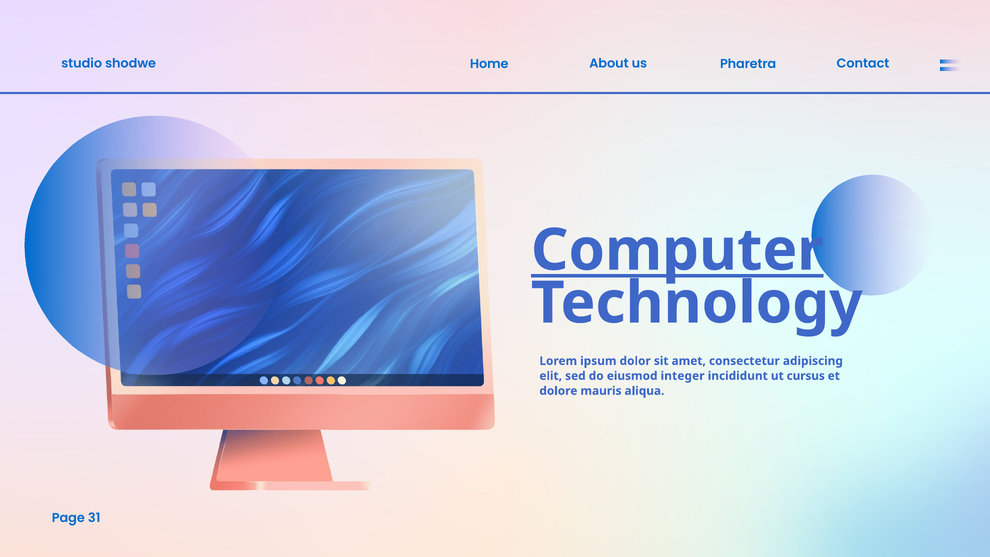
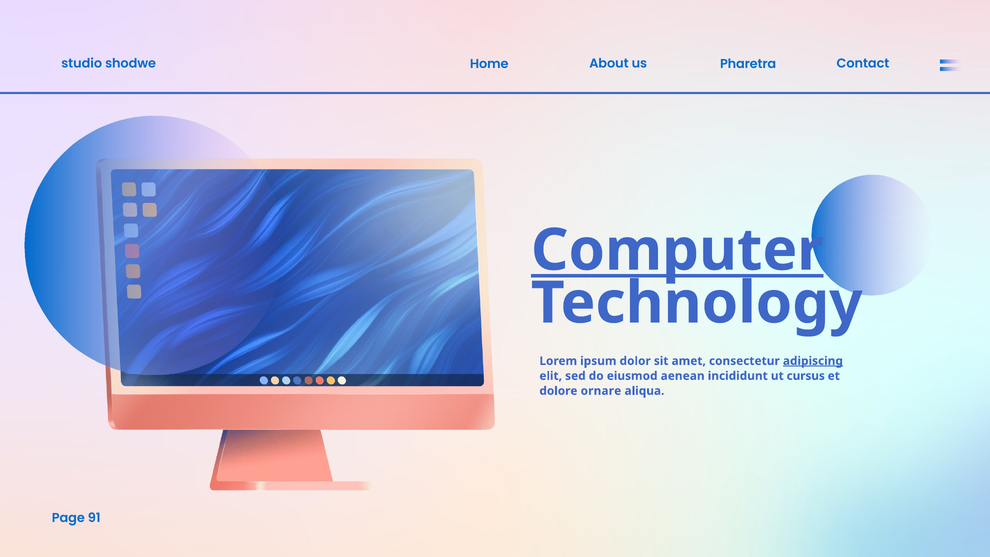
adipiscing underline: none -> present (813, 361)
integer: integer -> aenean (683, 376)
mauris: mauris -> ornare (601, 391)
31: 31 -> 91 (94, 518)
